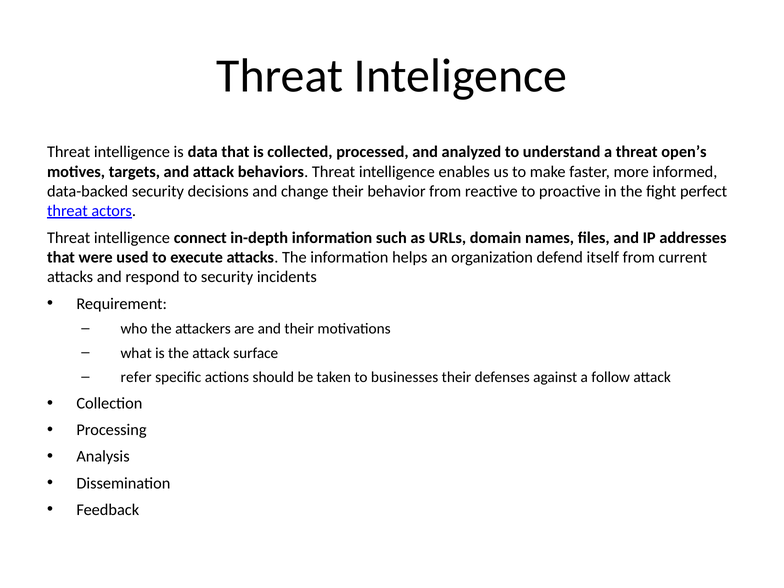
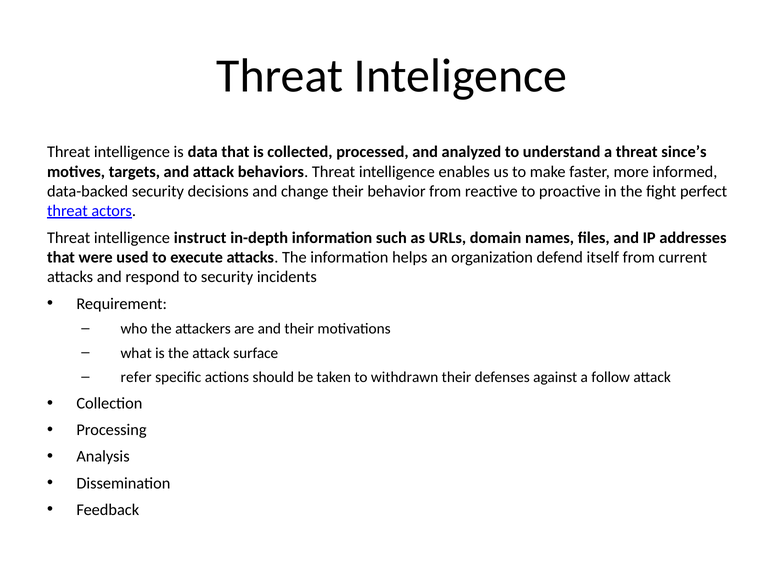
open’s: open’s -> since’s (684, 152)
connect: connect -> instruct (200, 238)
businesses: businesses -> withdrawn (405, 377)
